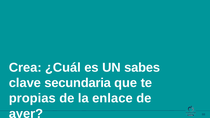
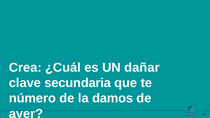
sabes: sabes -> dañar (142, 68)
propias: propias -> número (32, 98)
enlace: enlace -> damos (113, 98)
